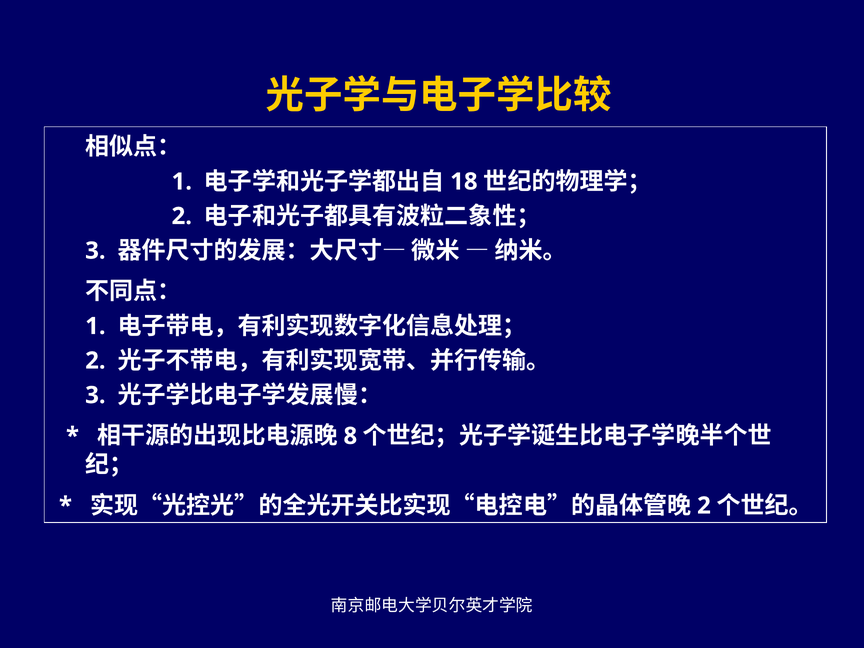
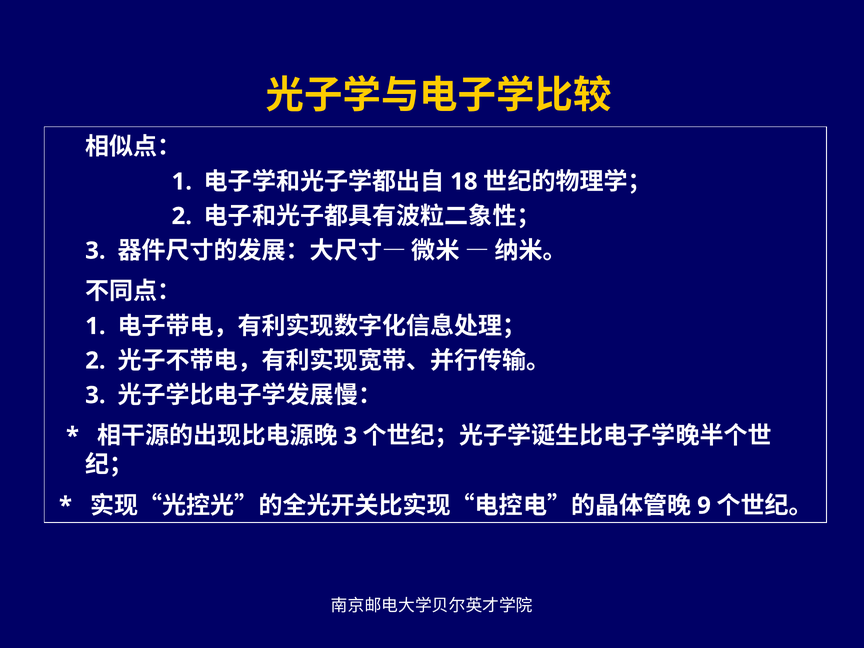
8: 8 -> 3 (350, 436)
2: 2 -> 9 (704, 506)
